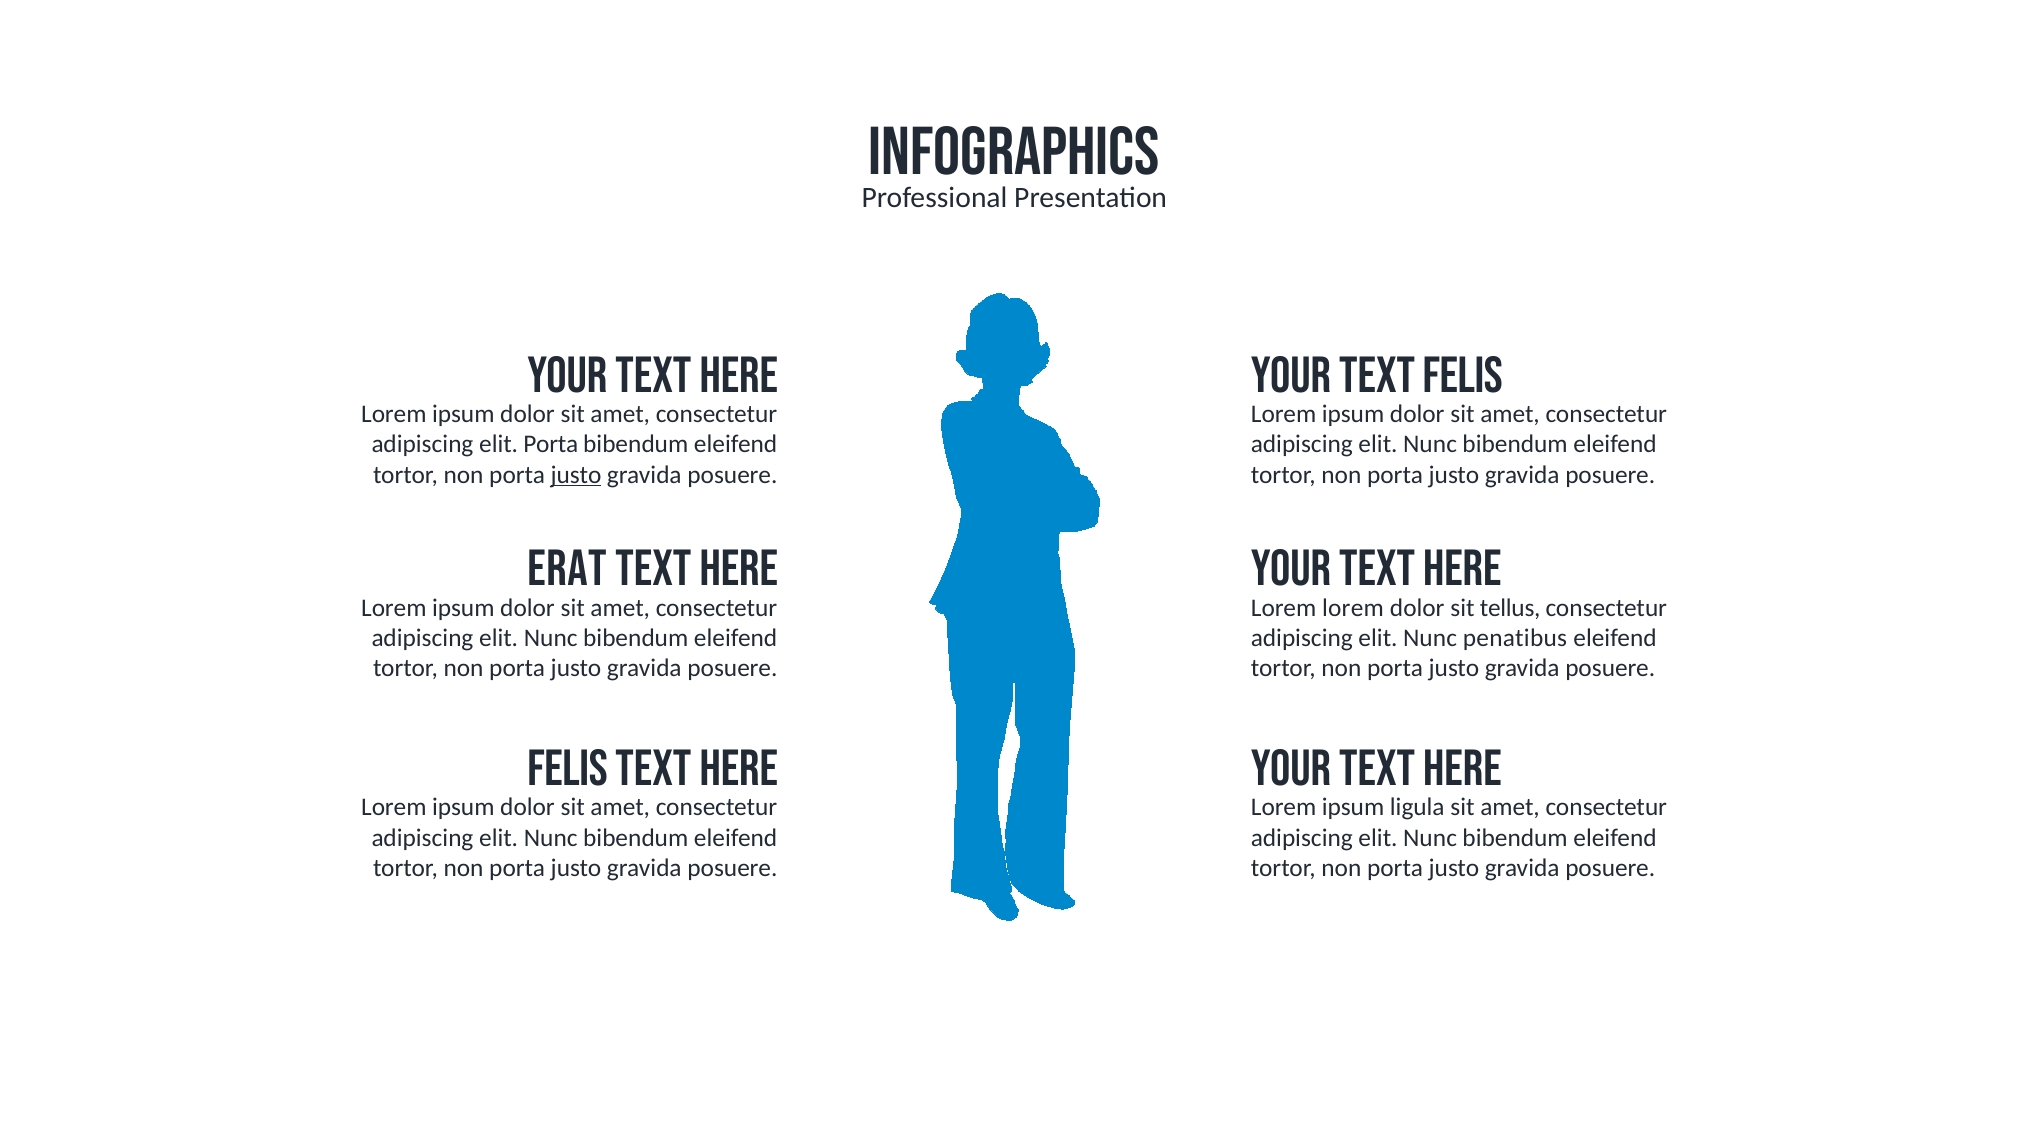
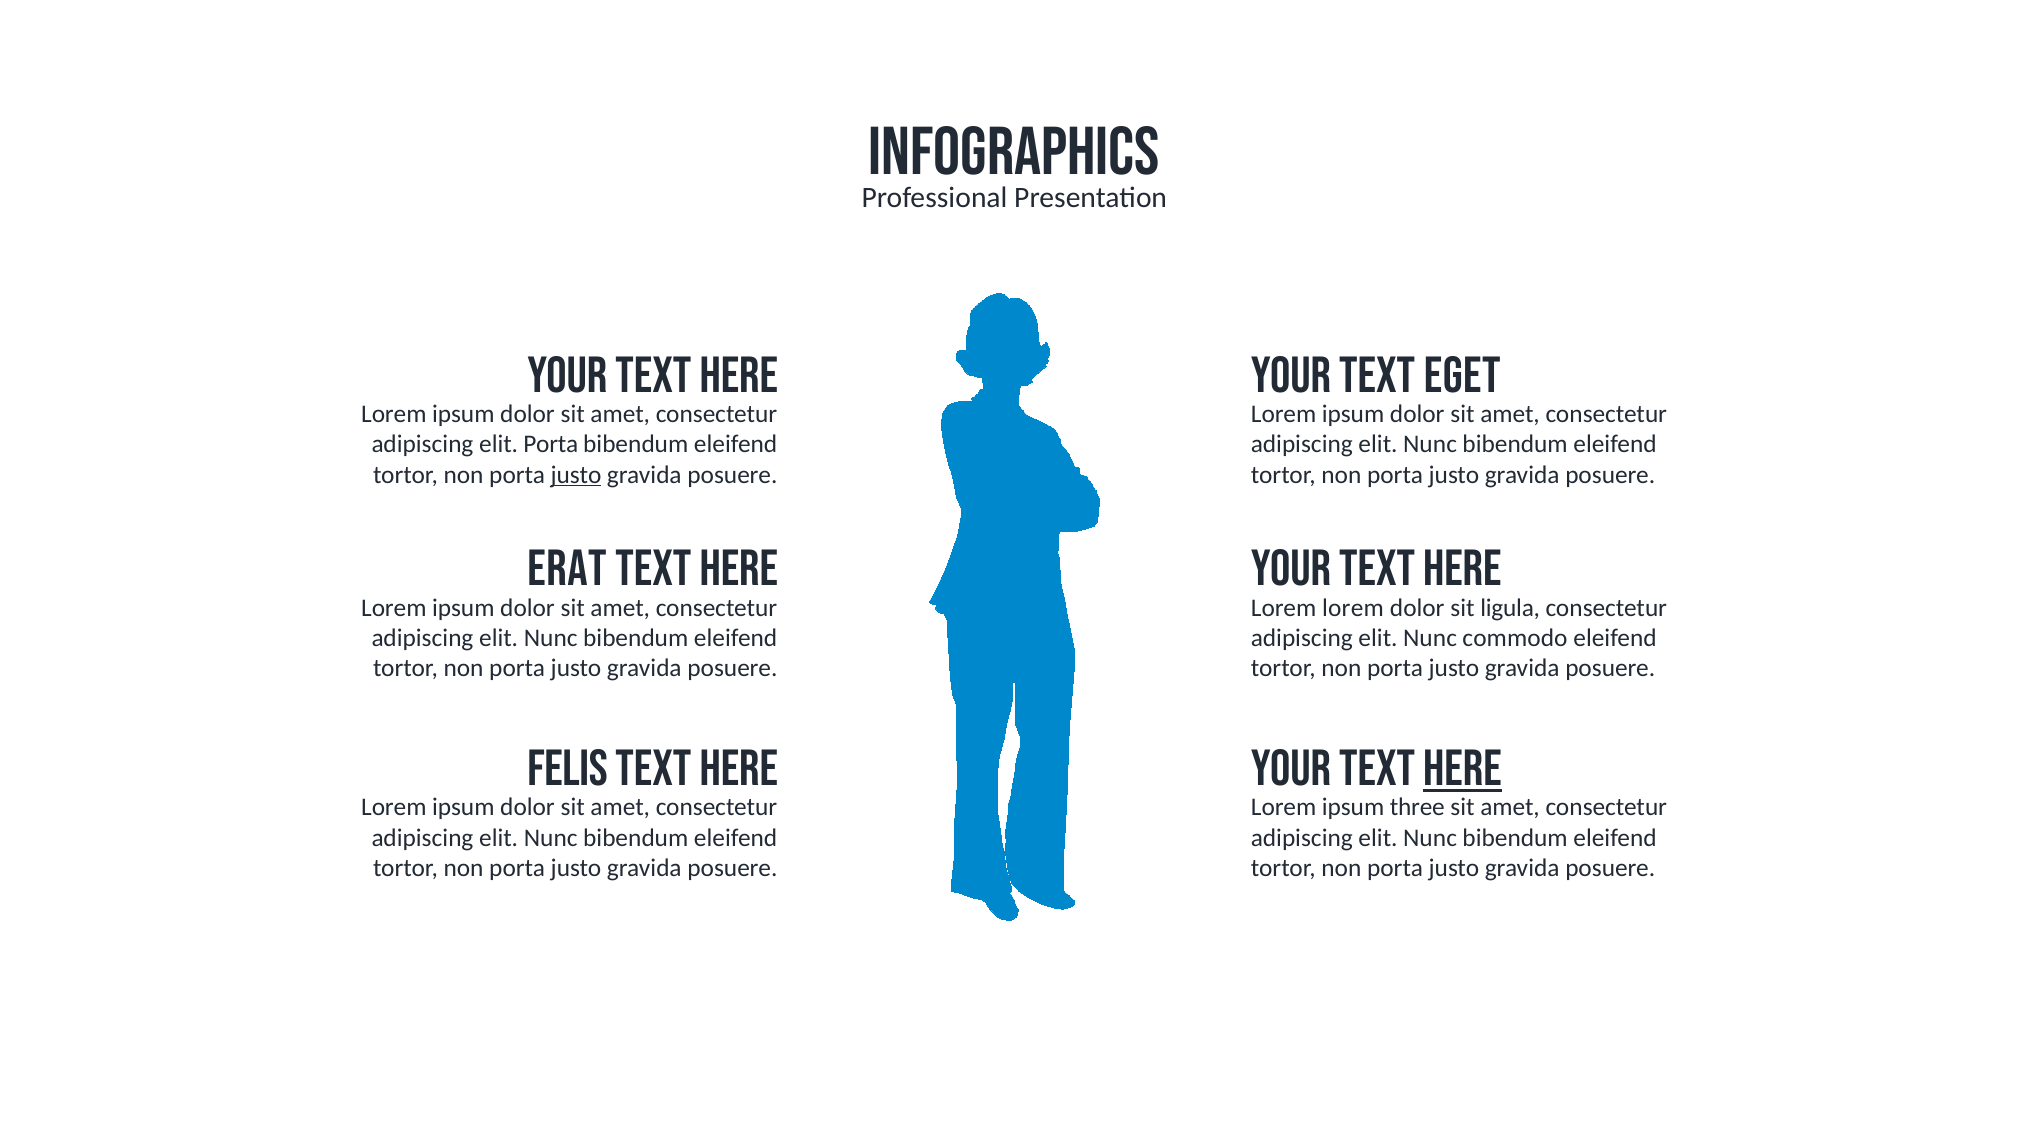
text felis: felis -> eget (1462, 375)
tellus: tellus -> ligula (1510, 608)
penatibus: penatibus -> commodo (1515, 638)
here underline: none -> present (1462, 769)
ligula: ligula -> three (1417, 808)
